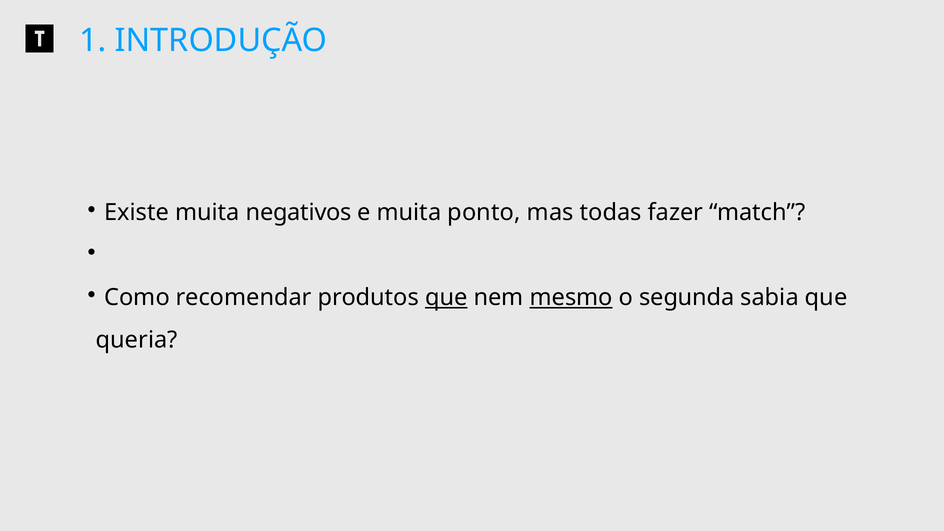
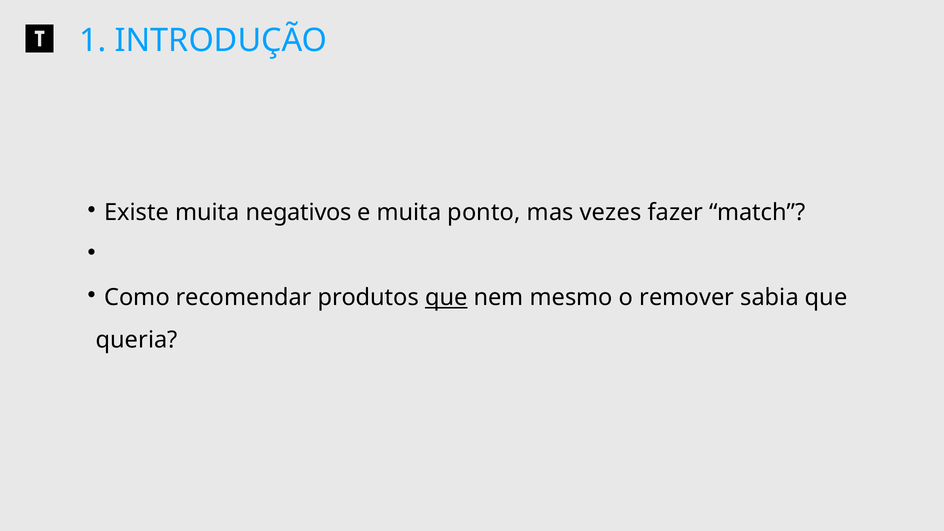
todas: todas -> vezes (611, 212)
mesmo underline: present -> none (571, 297)
segunda: segunda -> remover (687, 297)
